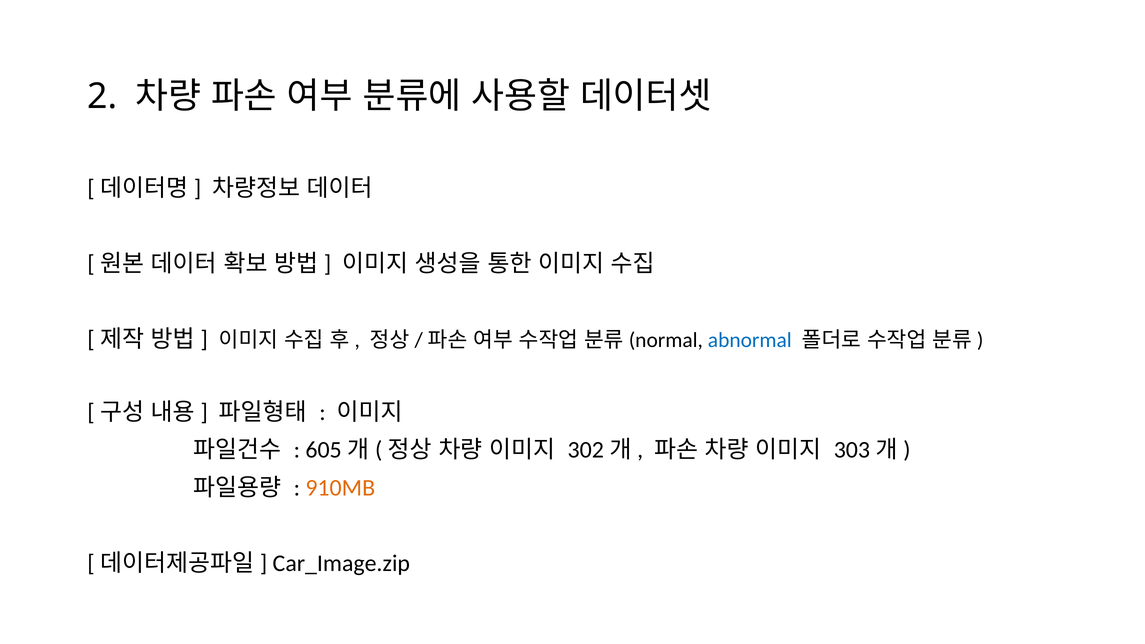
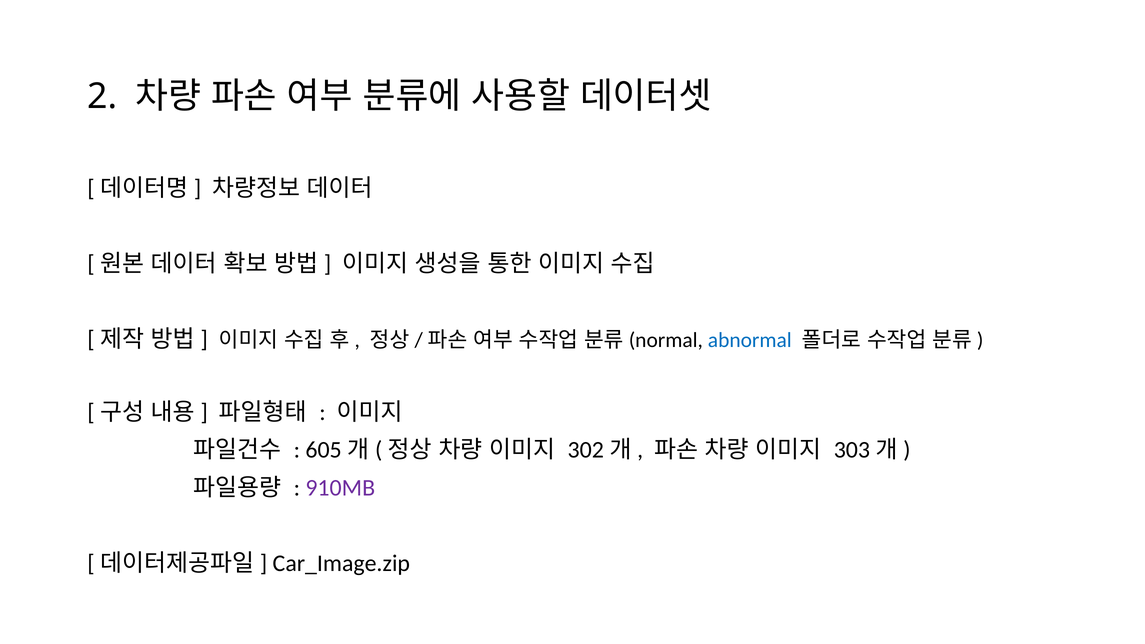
910MB colour: orange -> purple (340, 488)
